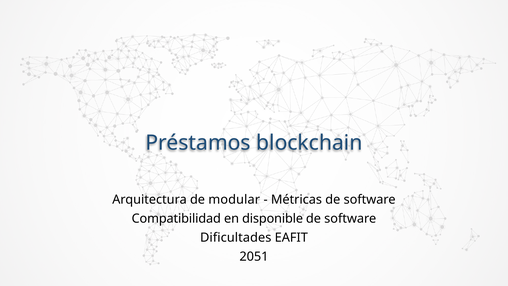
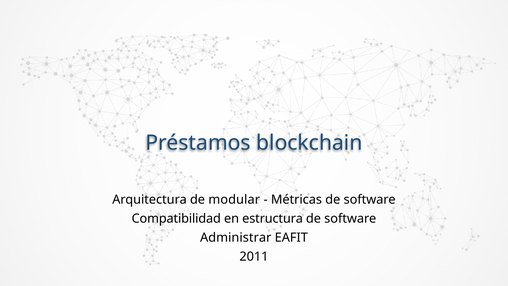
disponible: disponible -> estructura (273, 219)
Dificultades: Dificultades -> Administrar (236, 238)
2051: 2051 -> 2011 (254, 257)
